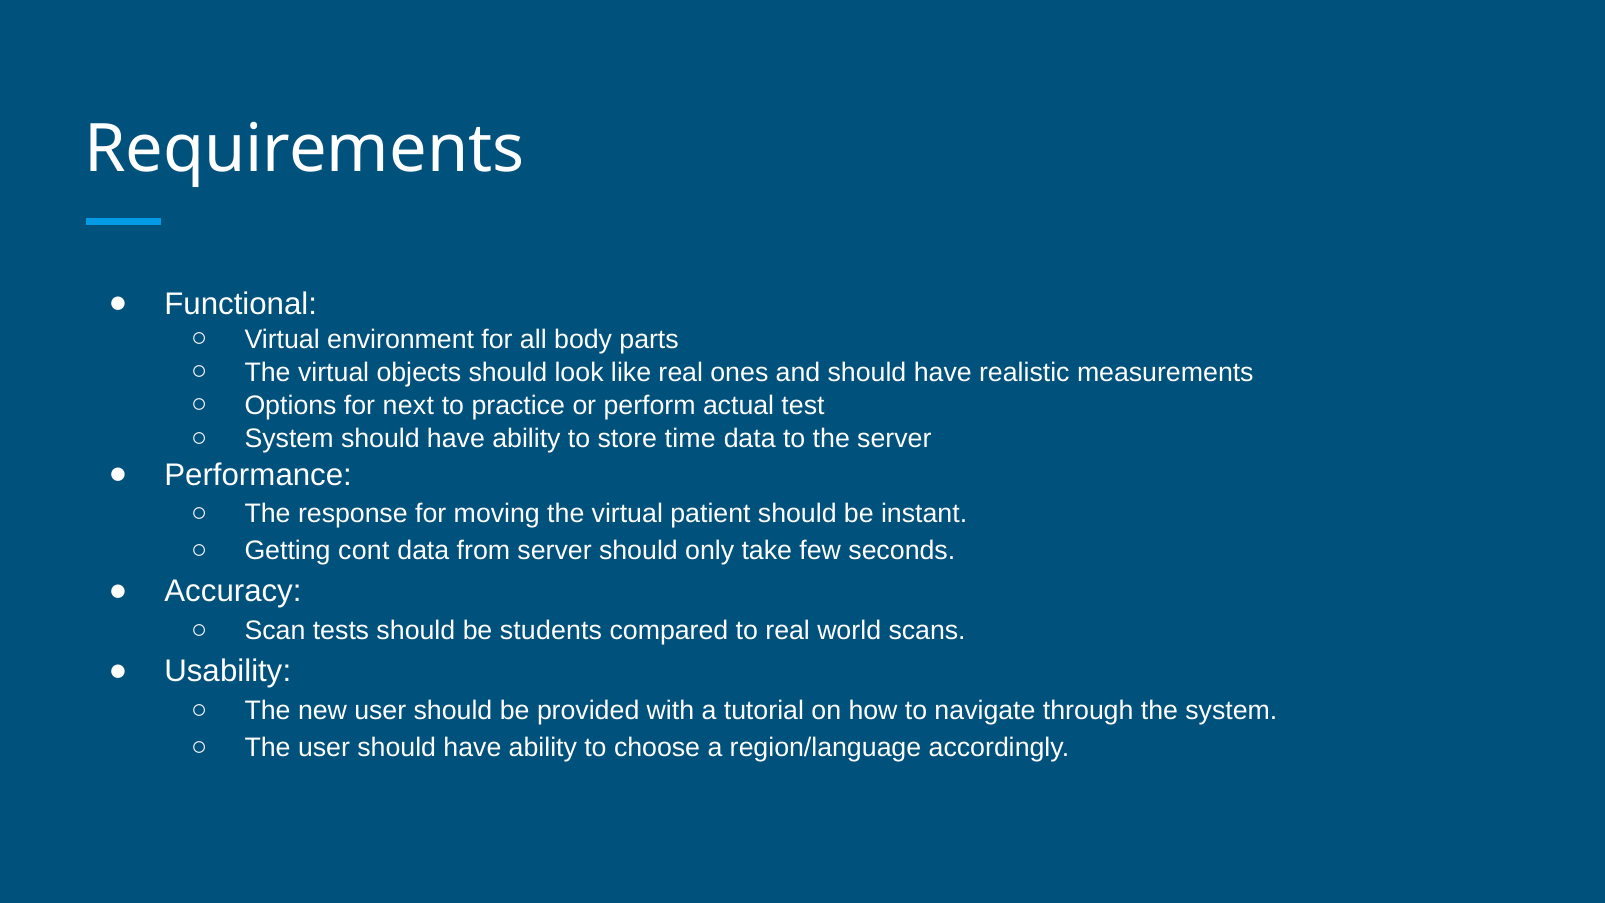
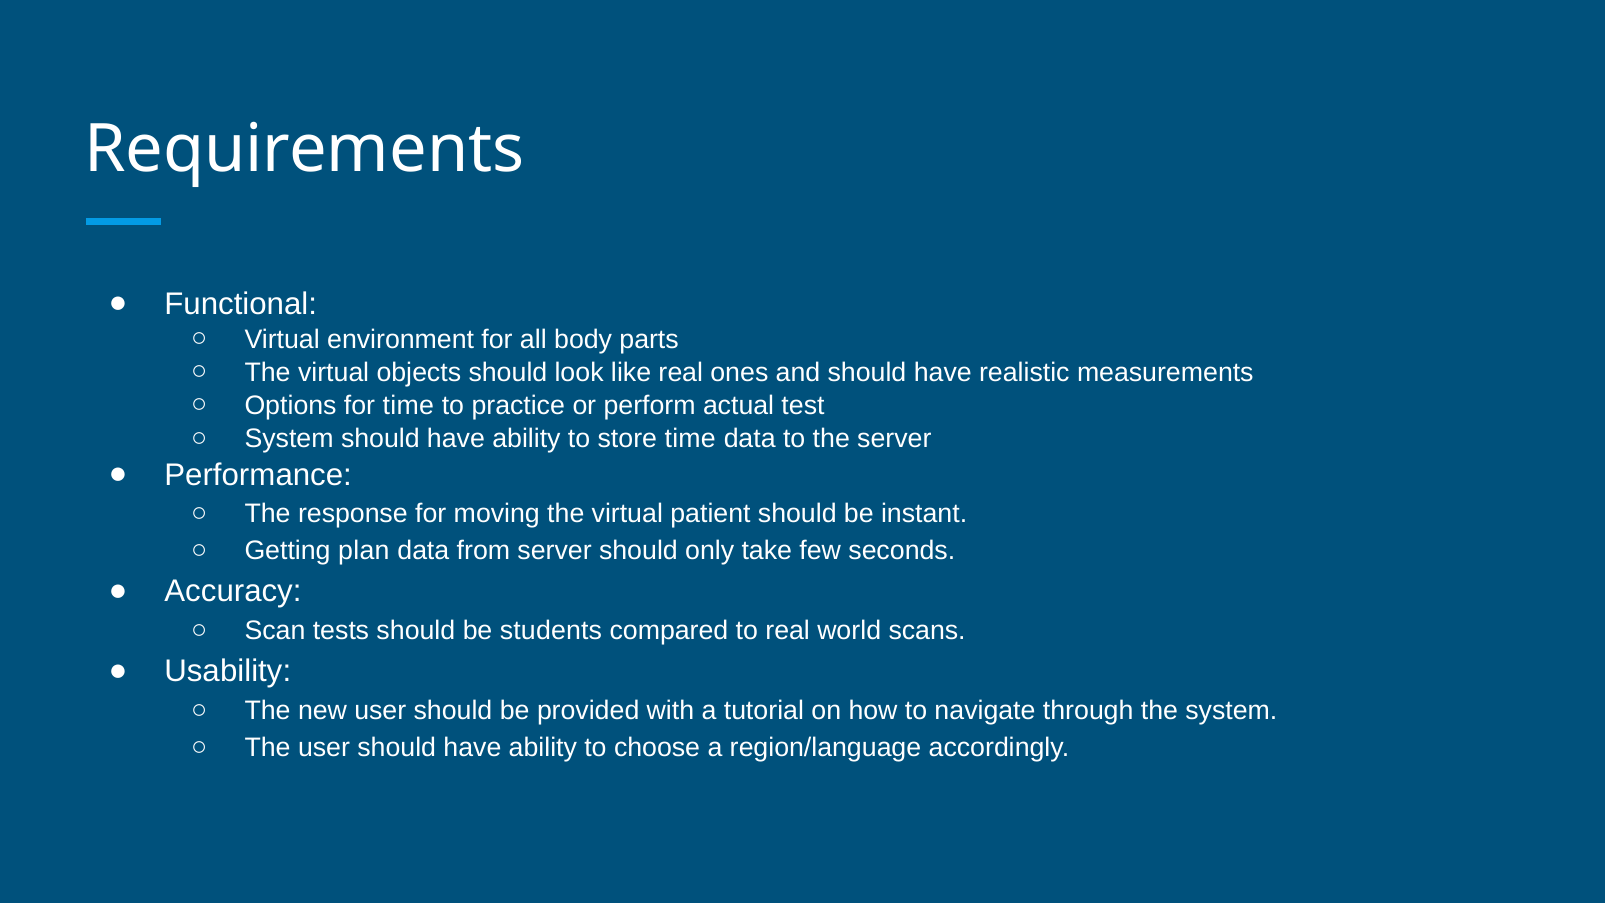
for next: next -> time (408, 406)
cont: cont -> plan (364, 551)
